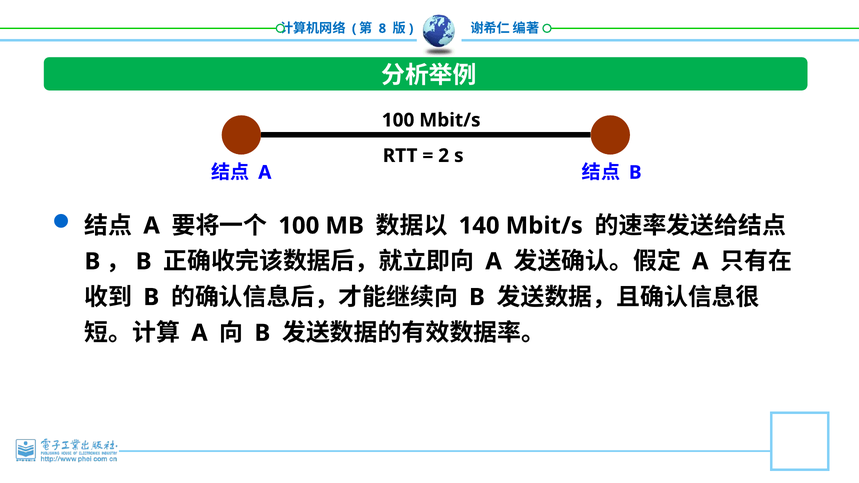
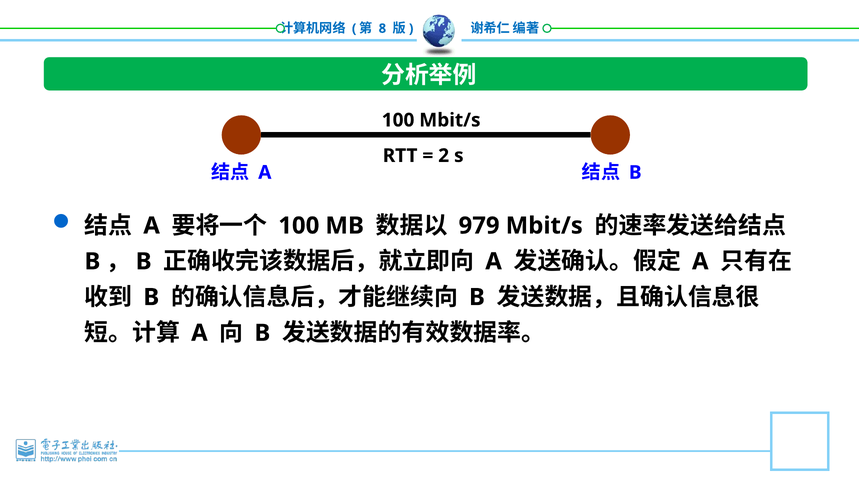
140: 140 -> 979 (479, 226)
